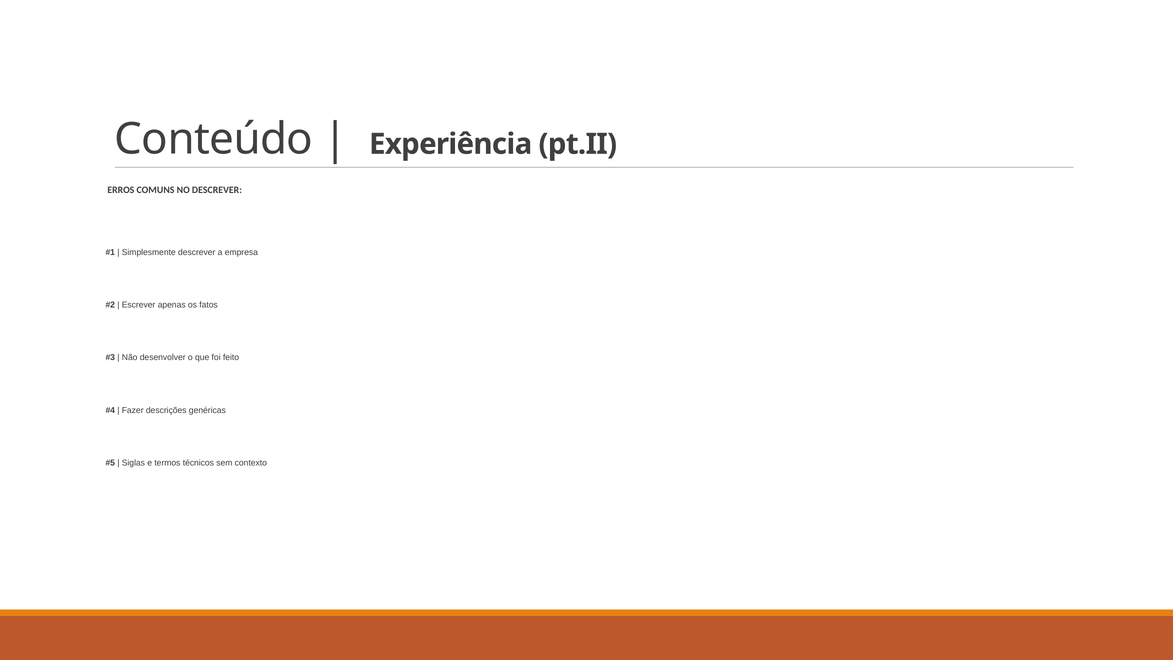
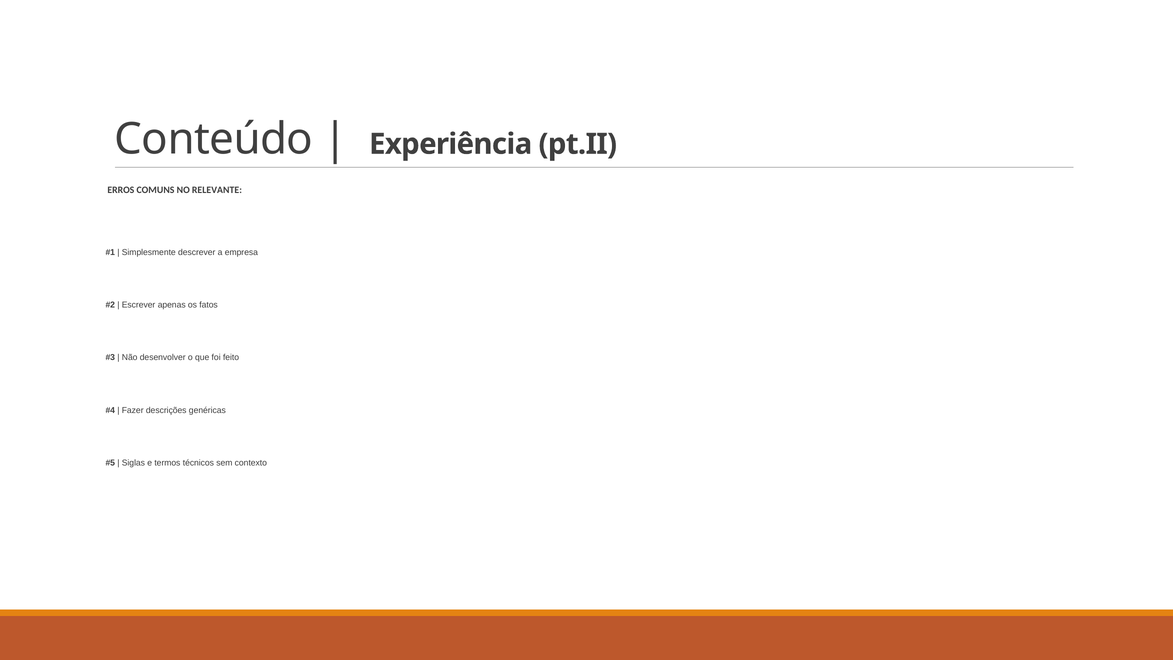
NO DESCREVER: DESCREVER -> RELEVANTE (217, 190)
